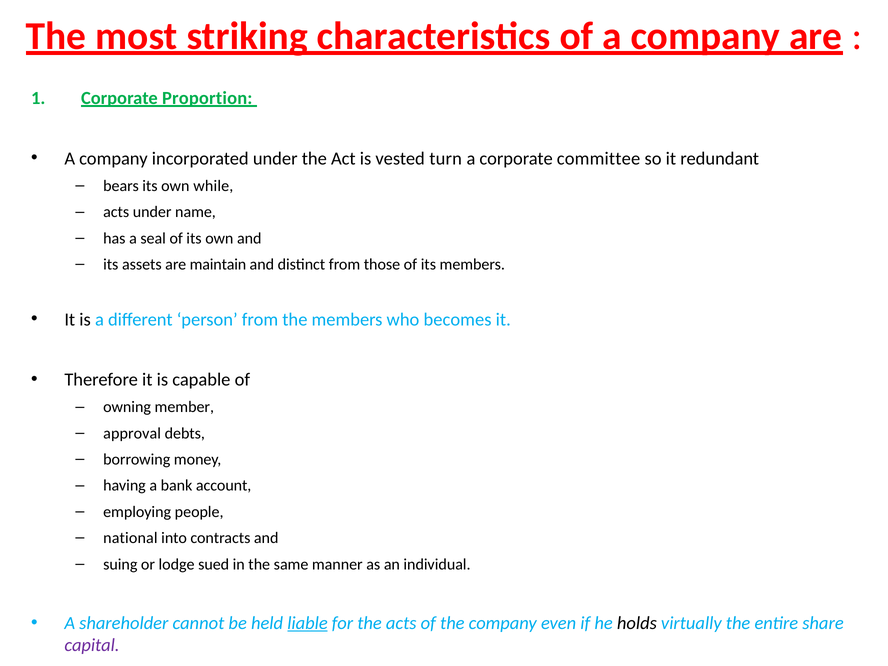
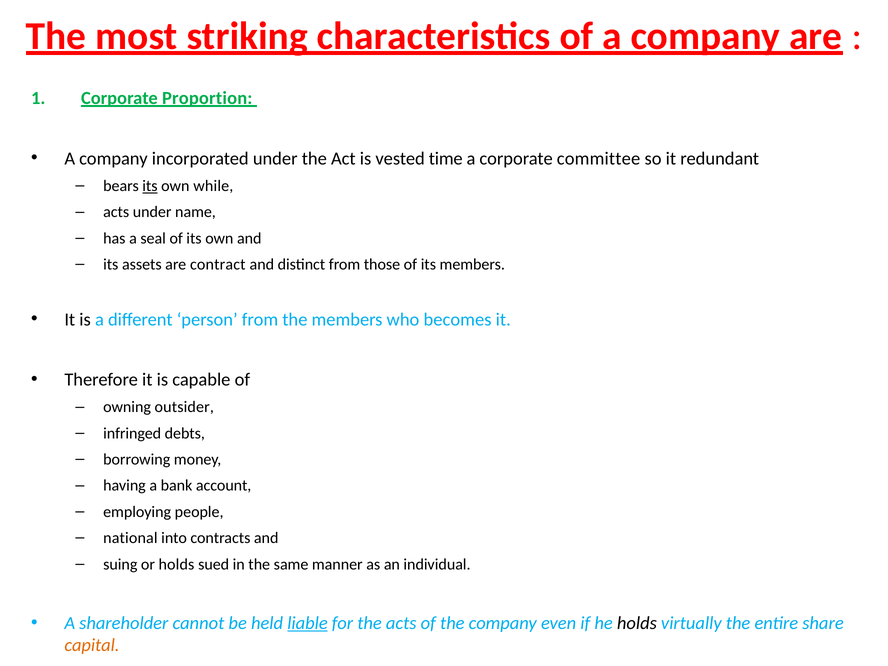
turn: turn -> time (446, 158)
its underline: none -> present (150, 186)
maintain: maintain -> contract (218, 264)
member: member -> outsider (184, 407)
approval: approval -> infringed (132, 433)
or lodge: lodge -> holds (176, 564)
capital colour: purple -> orange (92, 645)
